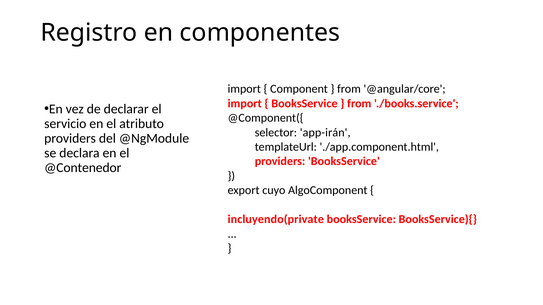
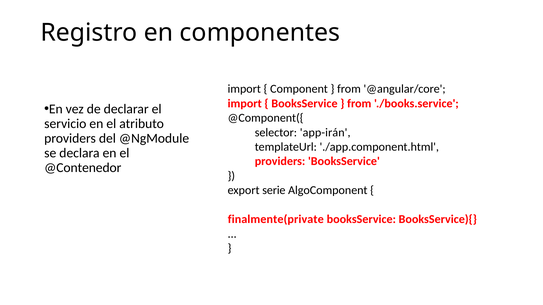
cuyo: cuyo -> serie (274, 191)
incluyendo(private: incluyendo(private -> finalmente(private (276, 220)
